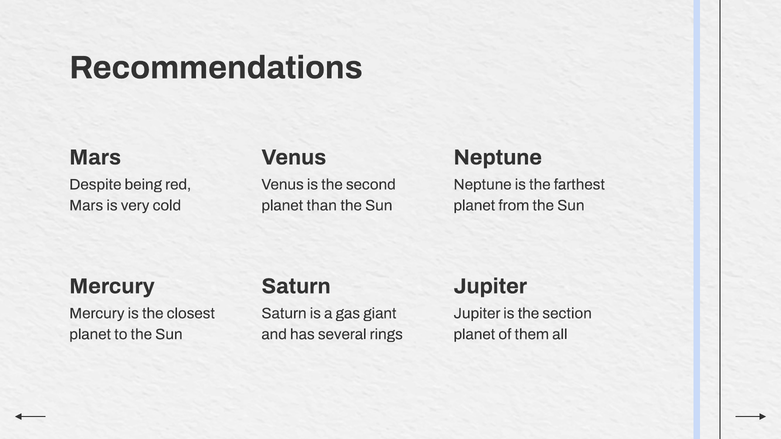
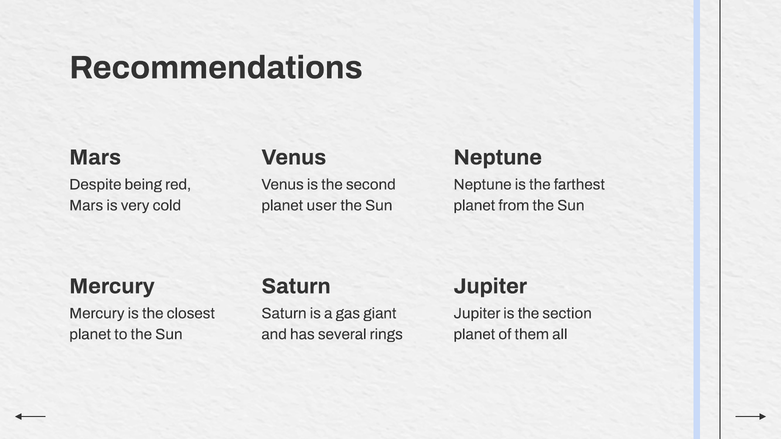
than: than -> user (322, 206)
